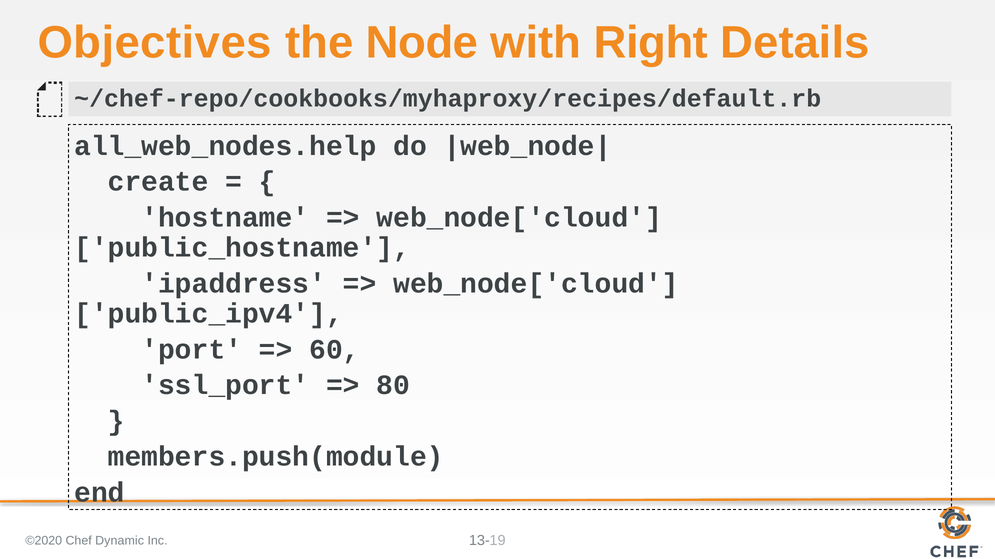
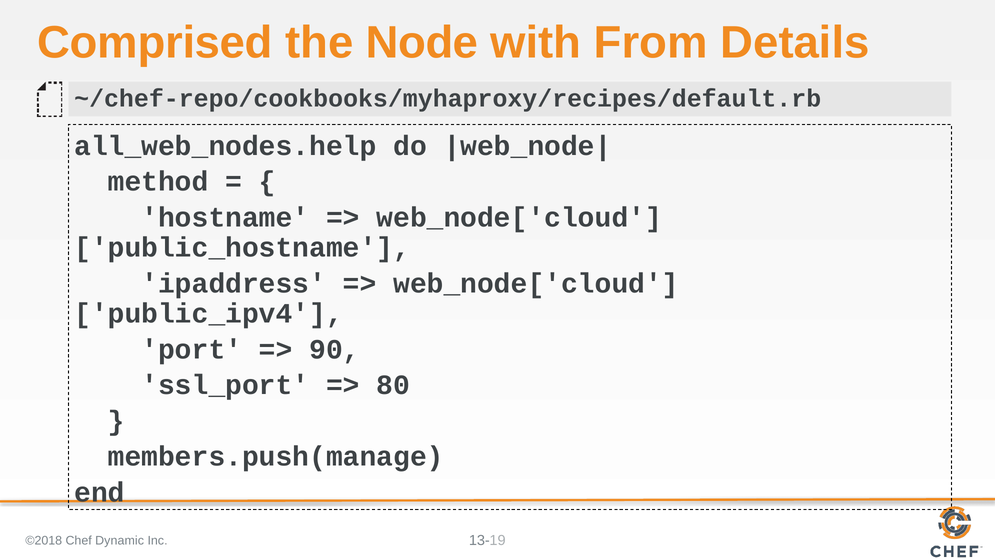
Objectives: Objectives -> Comprised (155, 43)
Right: Right -> From (651, 43)
create: create -> method (158, 182)
60: 60 -> 90 (334, 350)
members.push(module: members.push(module -> members.push(manage (276, 457)
©2020: ©2020 -> ©2018 (44, 542)
